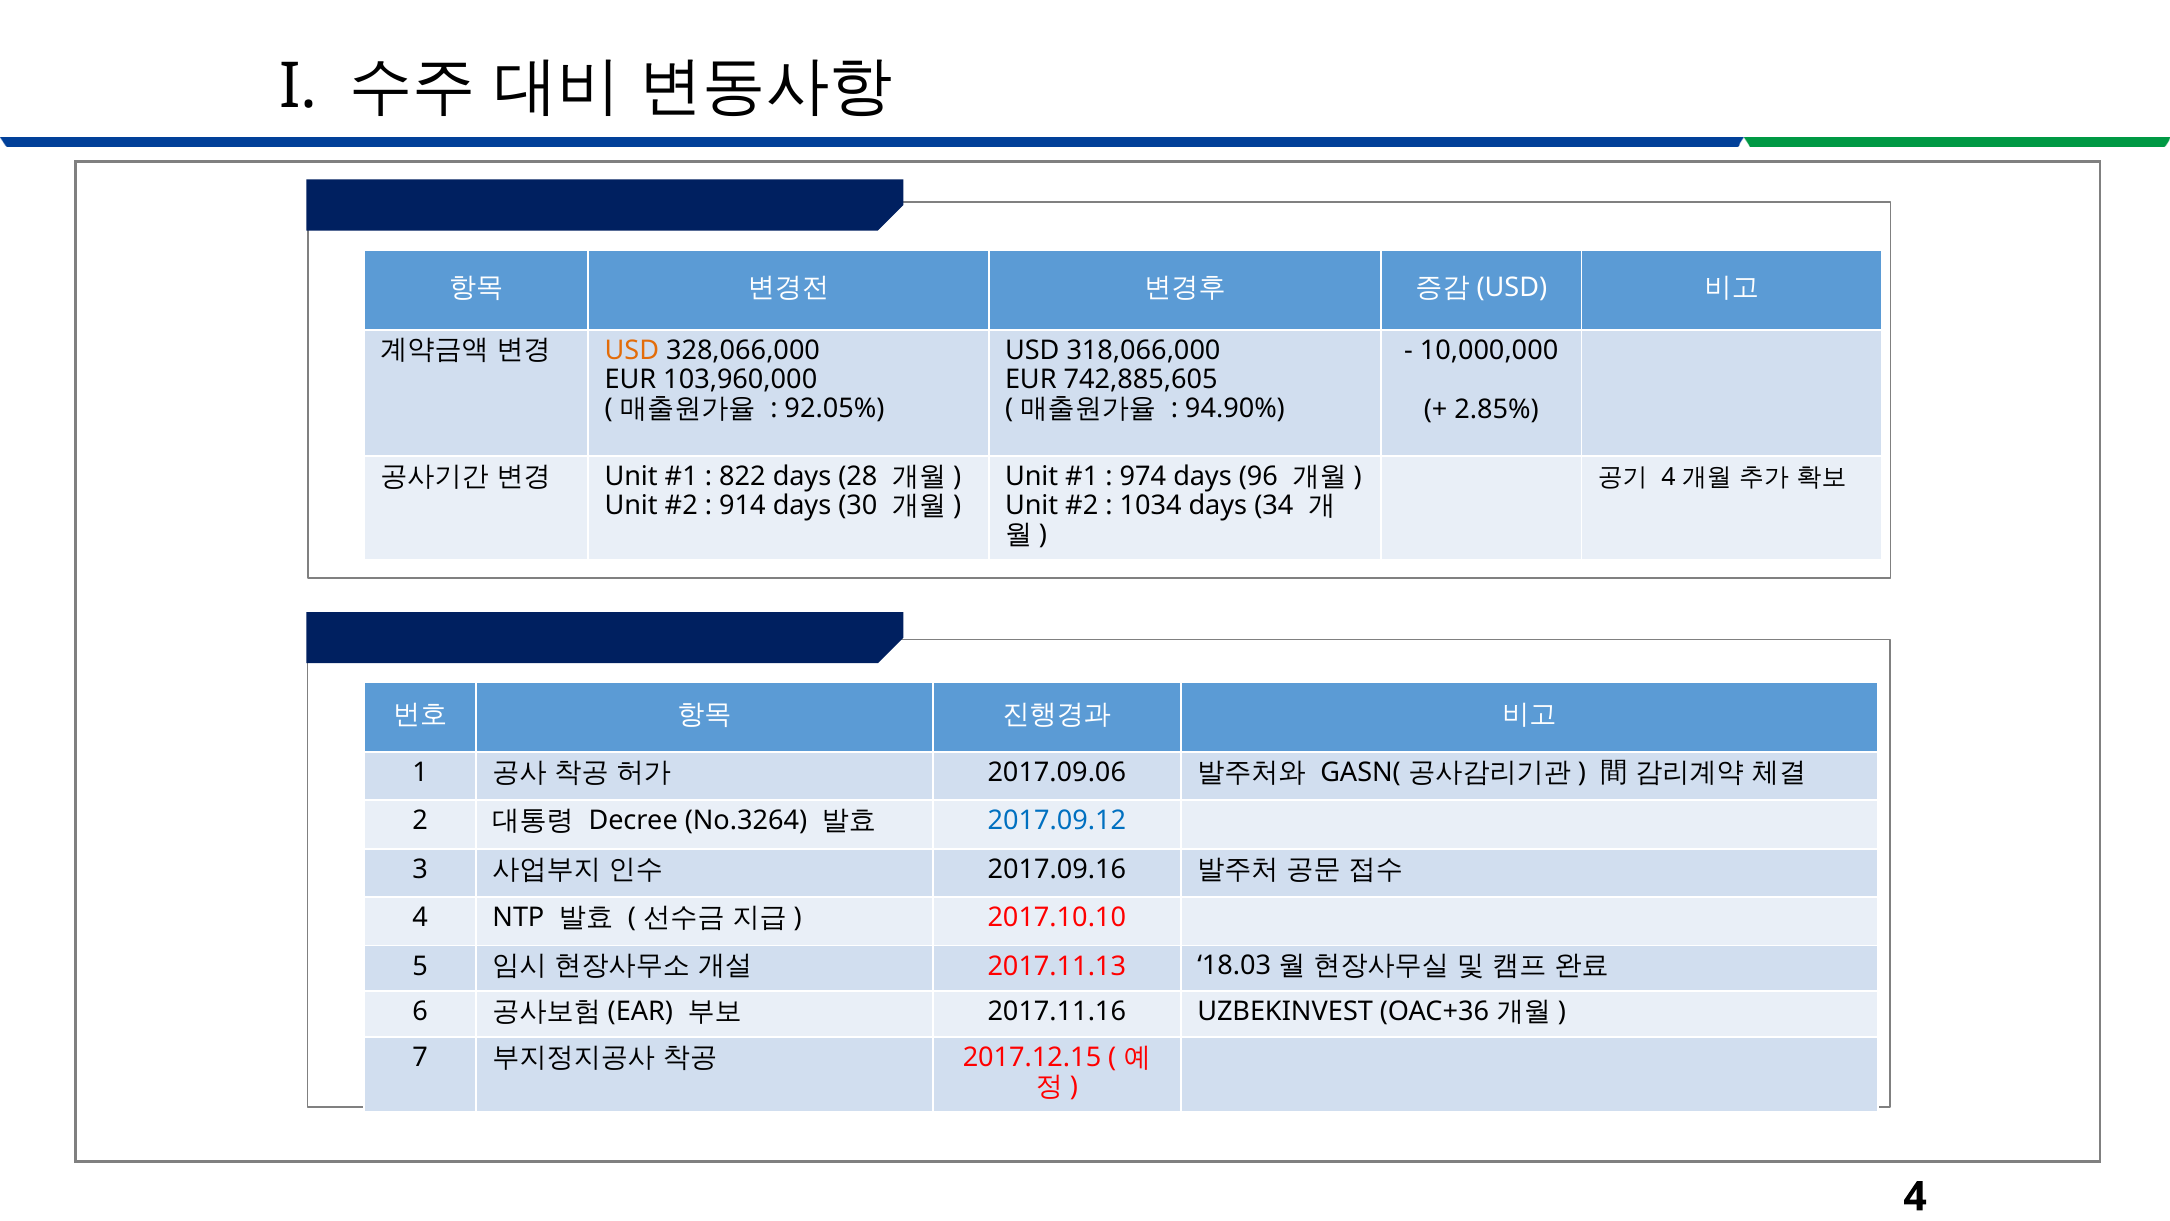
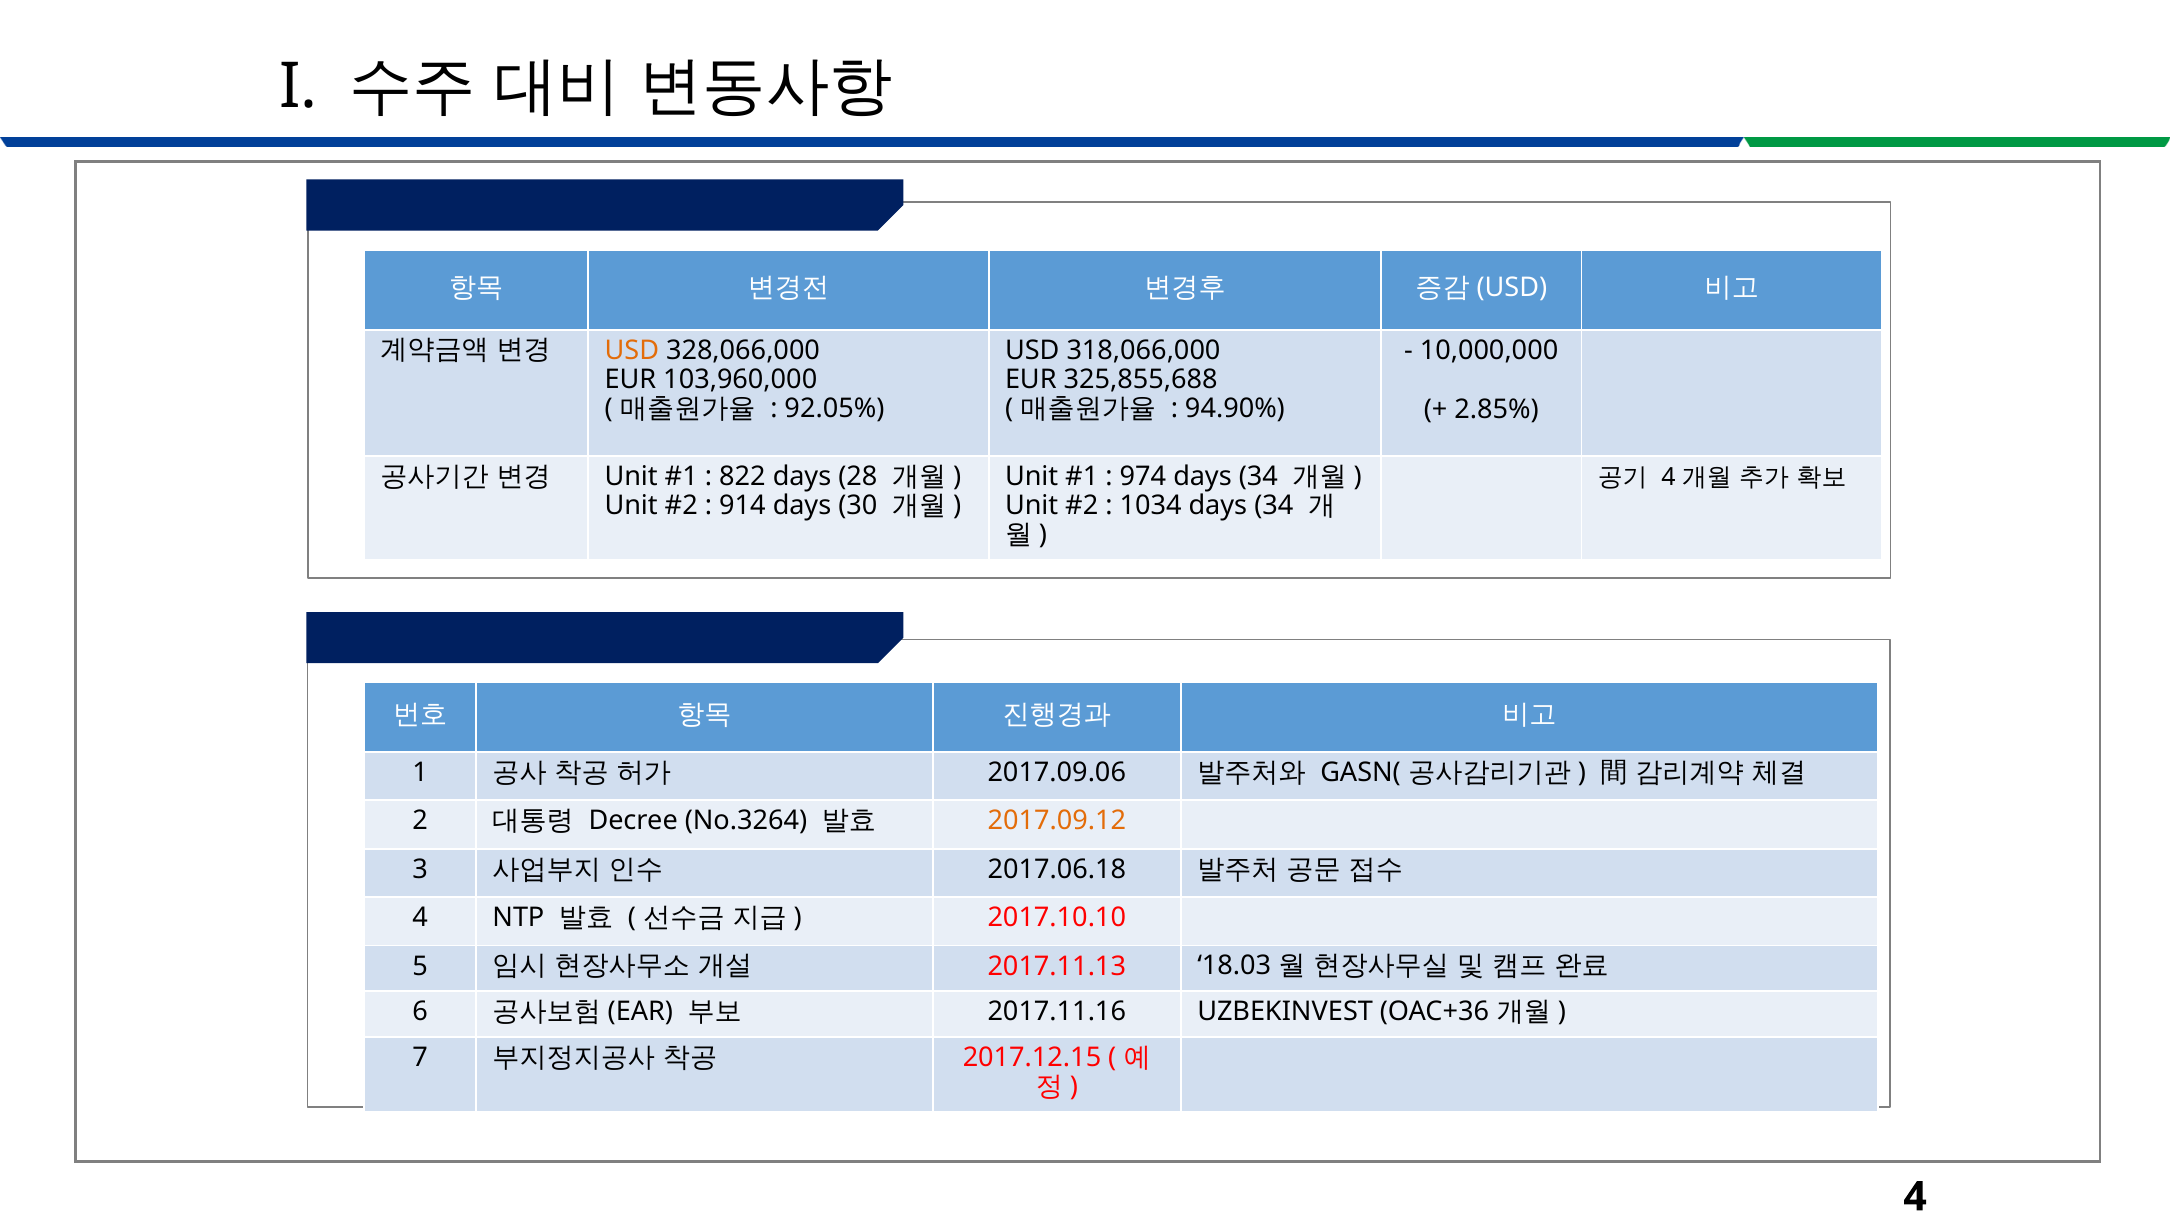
742,885,605: 742,885,605 -> 325,855,688 (1141, 380)
974 days 96: 96 -> 34 (1258, 476)
2017.09.12 colour: blue -> orange (1057, 820)
2017.09.16: 2017.09.16 -> 2017.06.18 (1057, 869)
